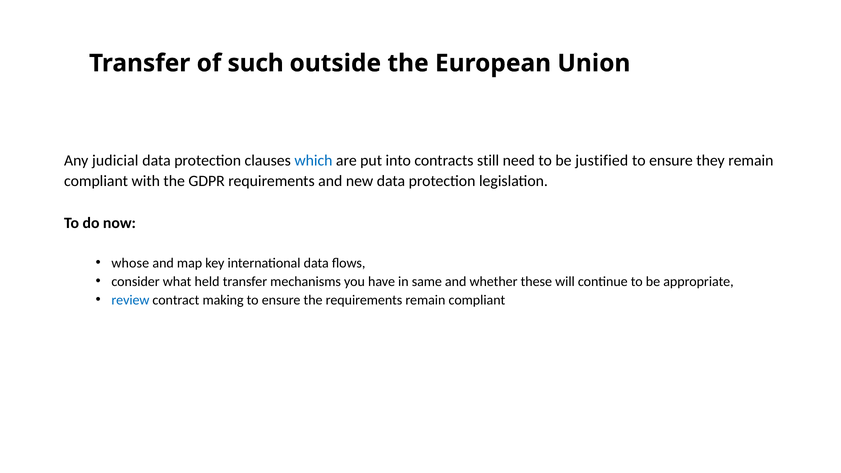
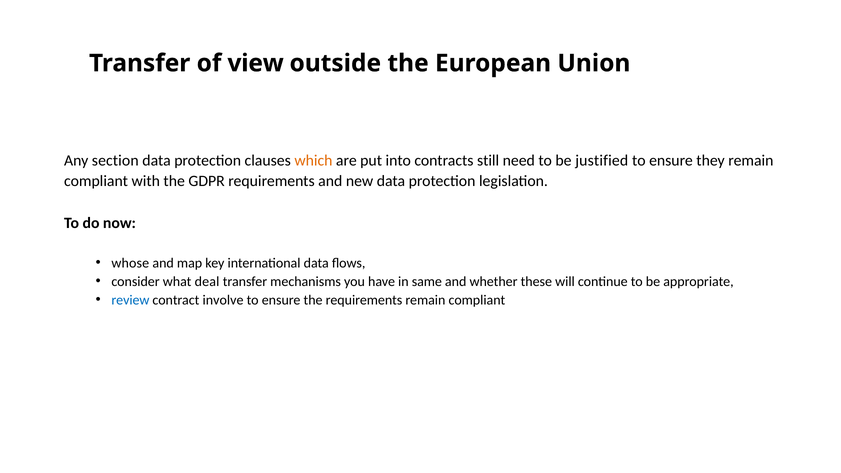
such: such -> view (256, 63)
judicial: judicial -> section (115, 160)
which colour: blue -> orange (313, 160)
held: held -> deal (207, 282)
making: making -> involve (223, 300)
